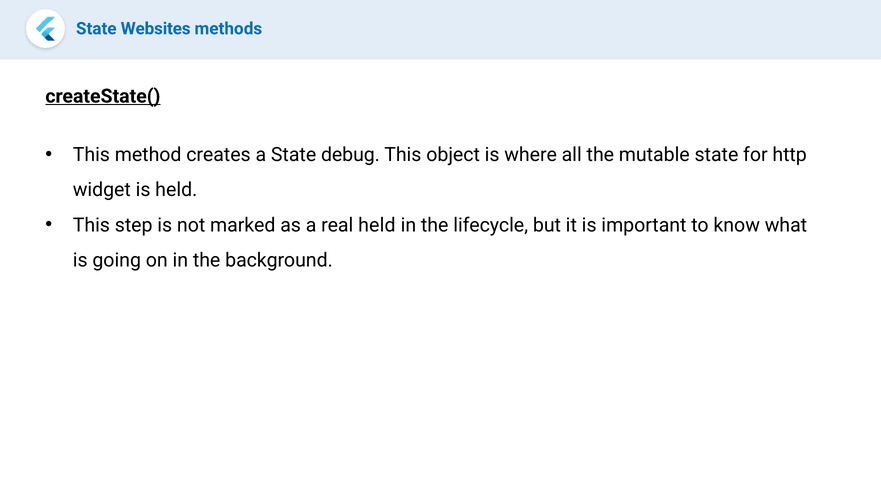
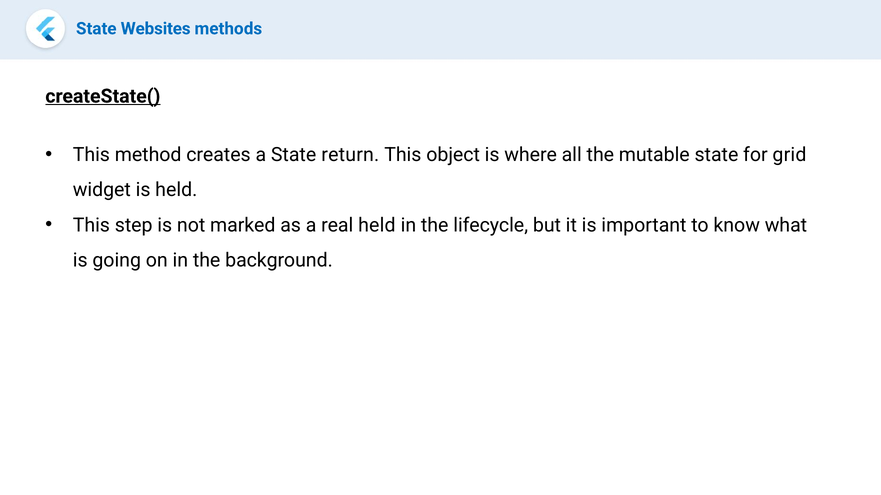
debug: debug -> return (350, 155)
http: http -> grid (789, 155)
